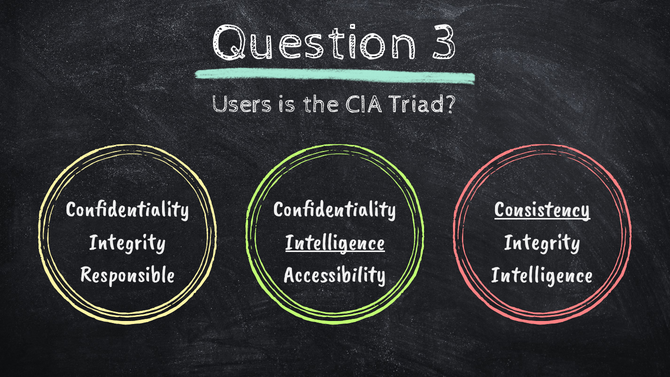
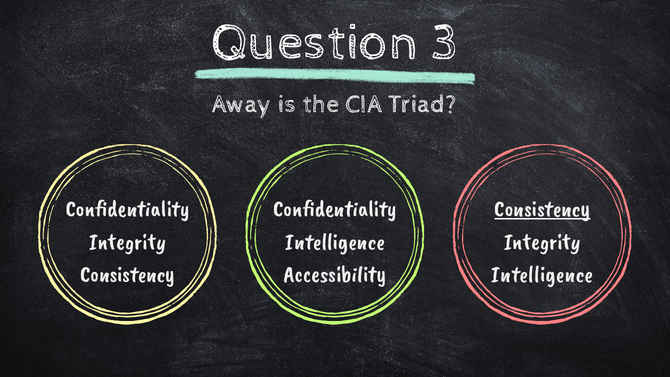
Users: Users -> Away (242, 104)
Intelligence underline: present -> none (335, 241)
Responsible: Responsible -> Consistency (128, 274)
